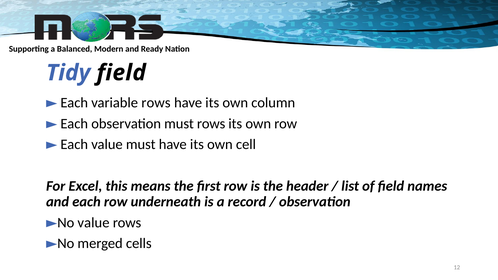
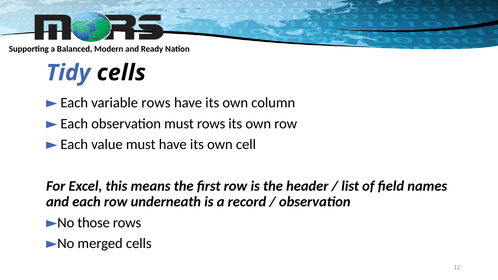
Tidy field: field -> cells (121, 73)
value: value -> those (94, 223)
